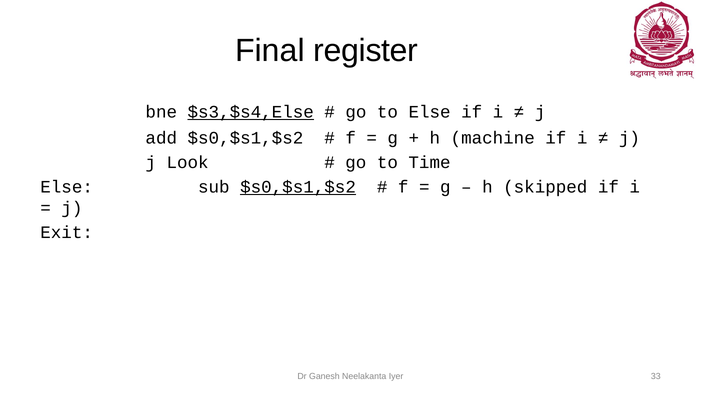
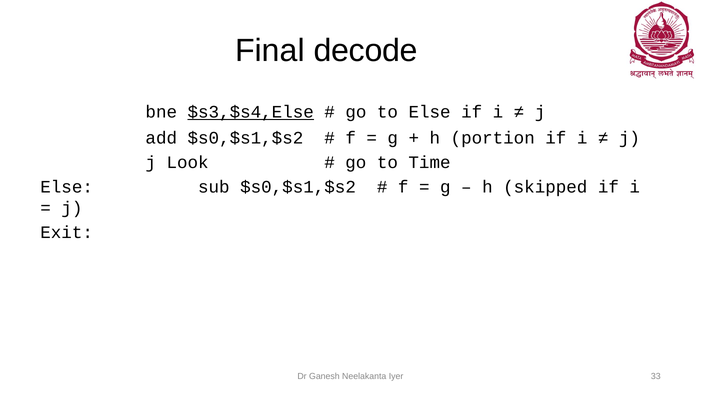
register: register -> decode (366, 51)
machine: machine -> portion (493, 138)
$s0,$s1,$s2 underline: present -> none (298, 187)
